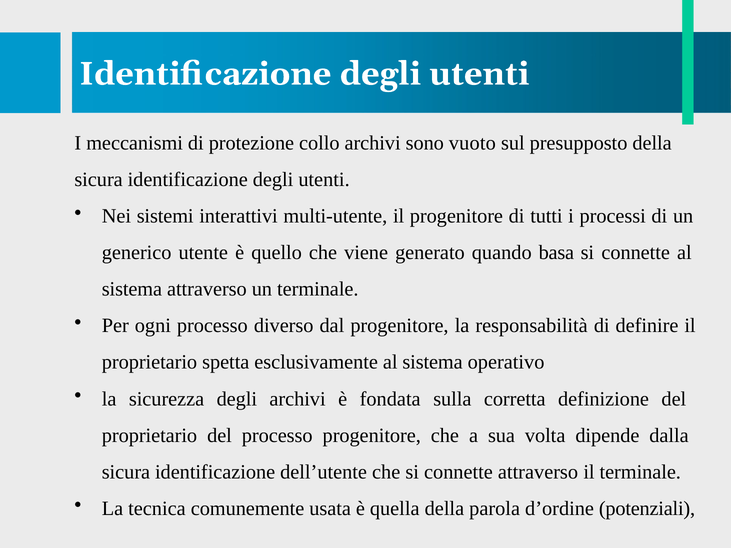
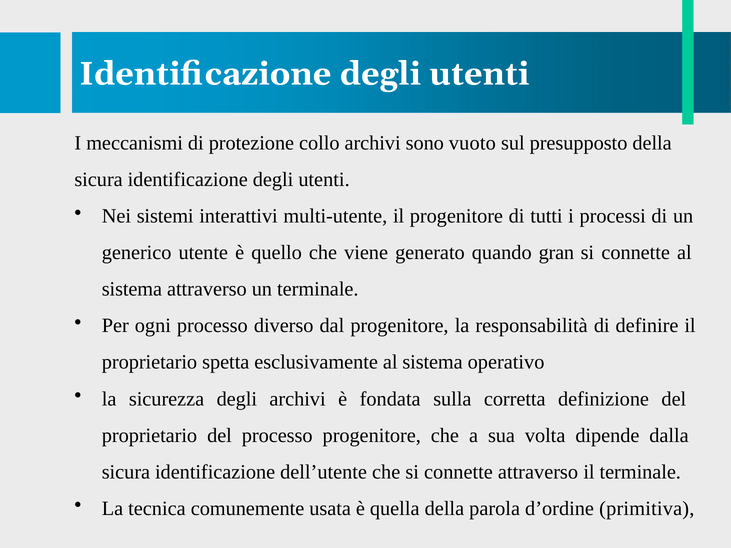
basa: basa -> gran (556, 253)
potenziali: potenziali -> primitiva (647, 509)
